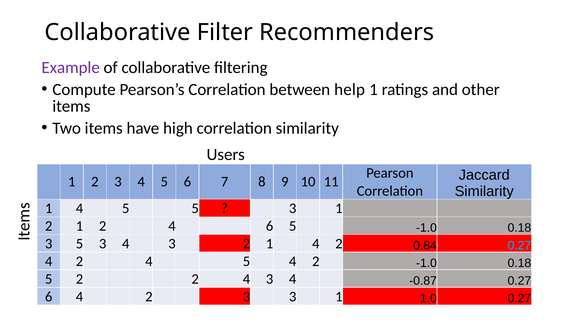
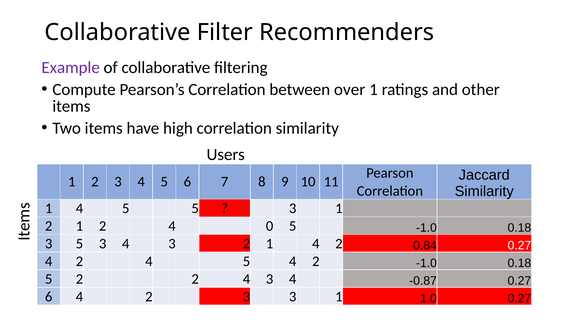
help: help -> over (350, 90)
4 6: 6 -> 0 (270, 226)
0.27 colour: light blue -> white (519, 245)
